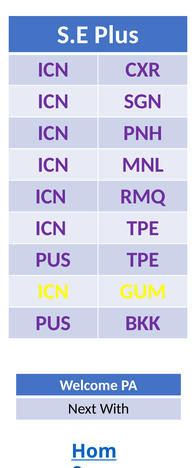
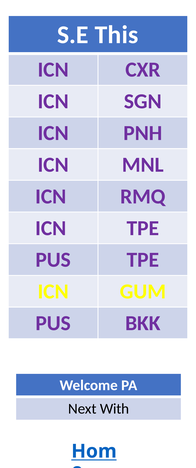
Plus: Plus -> This (116, 35)
